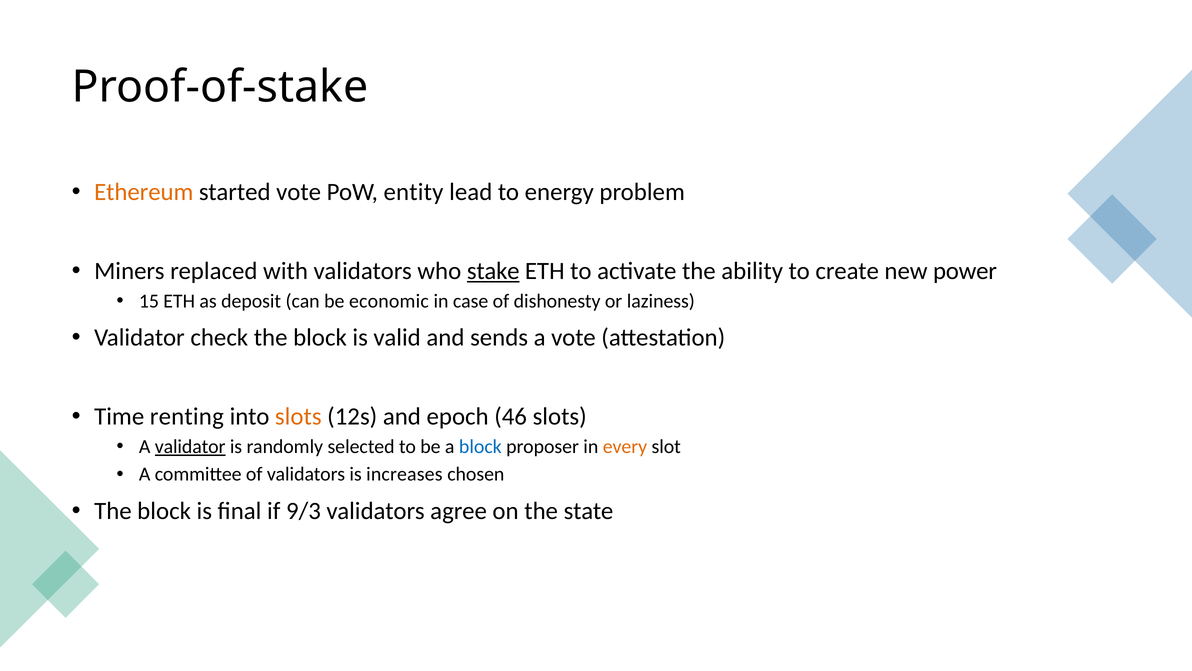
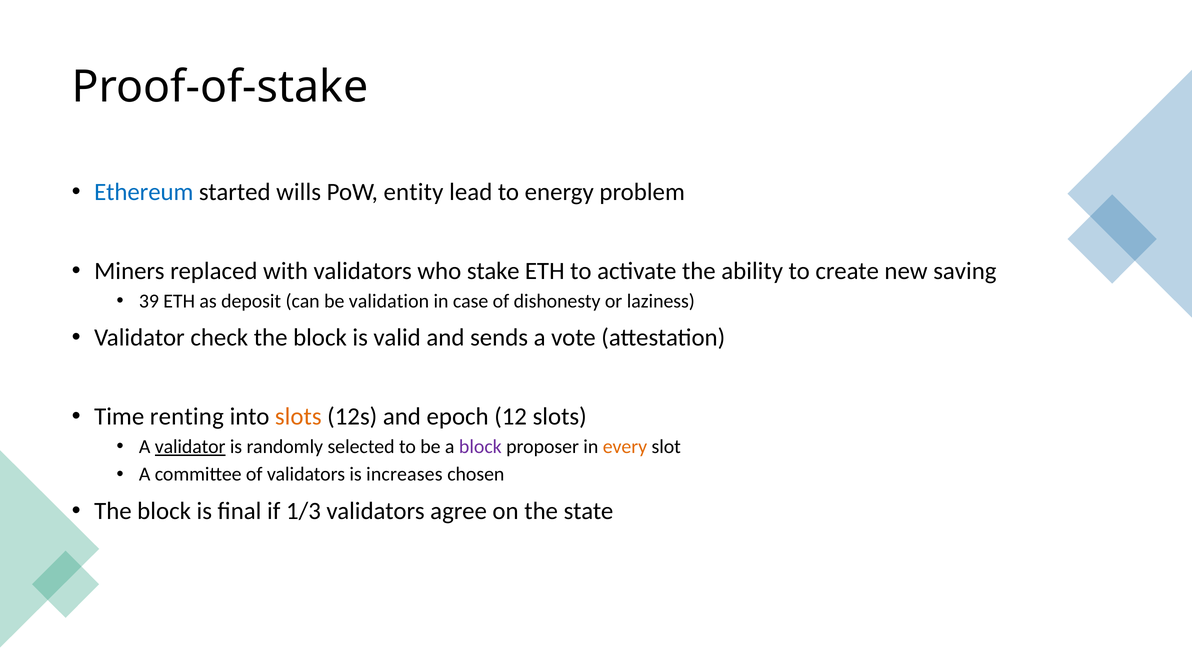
Ethereum colour: orange -> blue (144, 192)
started vote: vote -> wills (299, 192)
stake underline: present -> none (493, 271)
power: power -> saving (965, 271)
15: 15 -> 39 (149, 301)
economic: economic -> validation (389, 301)
46: 46 -> 12 (511, 416)
block colour: blue -> purple (480, 446)
9/3: 9/3 -> 1/3 (303, 511)
